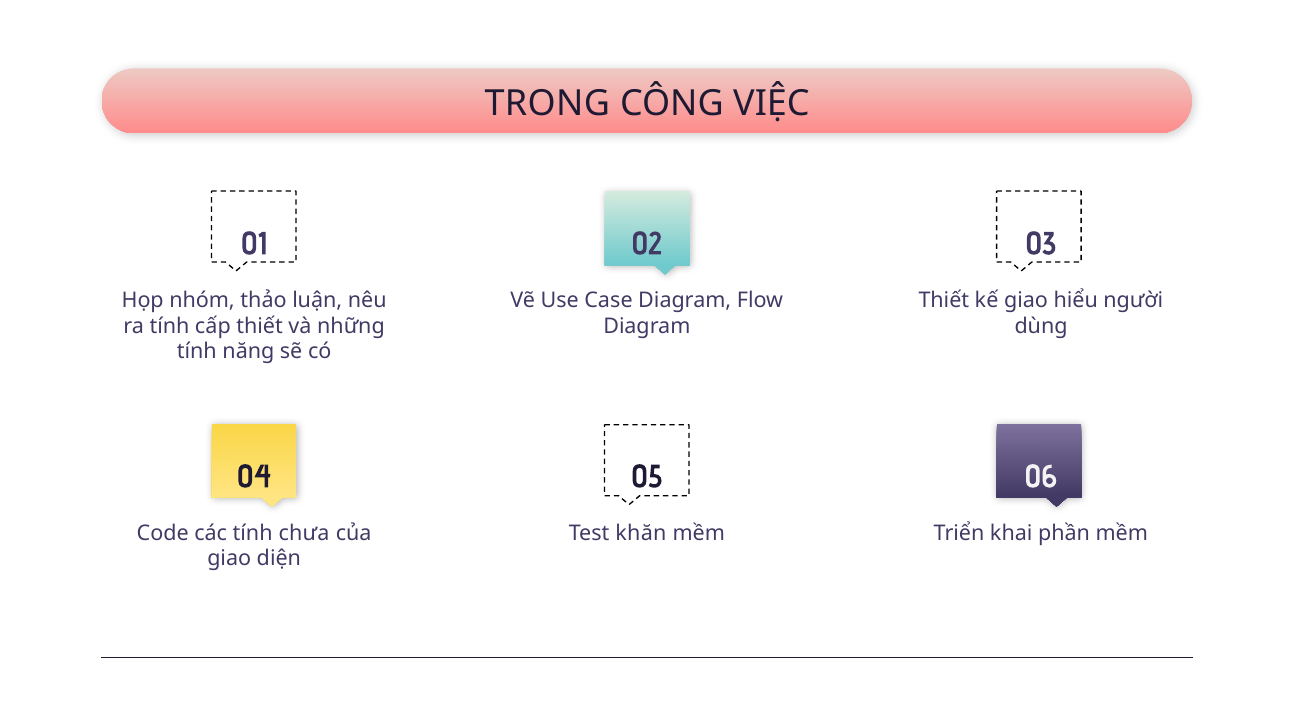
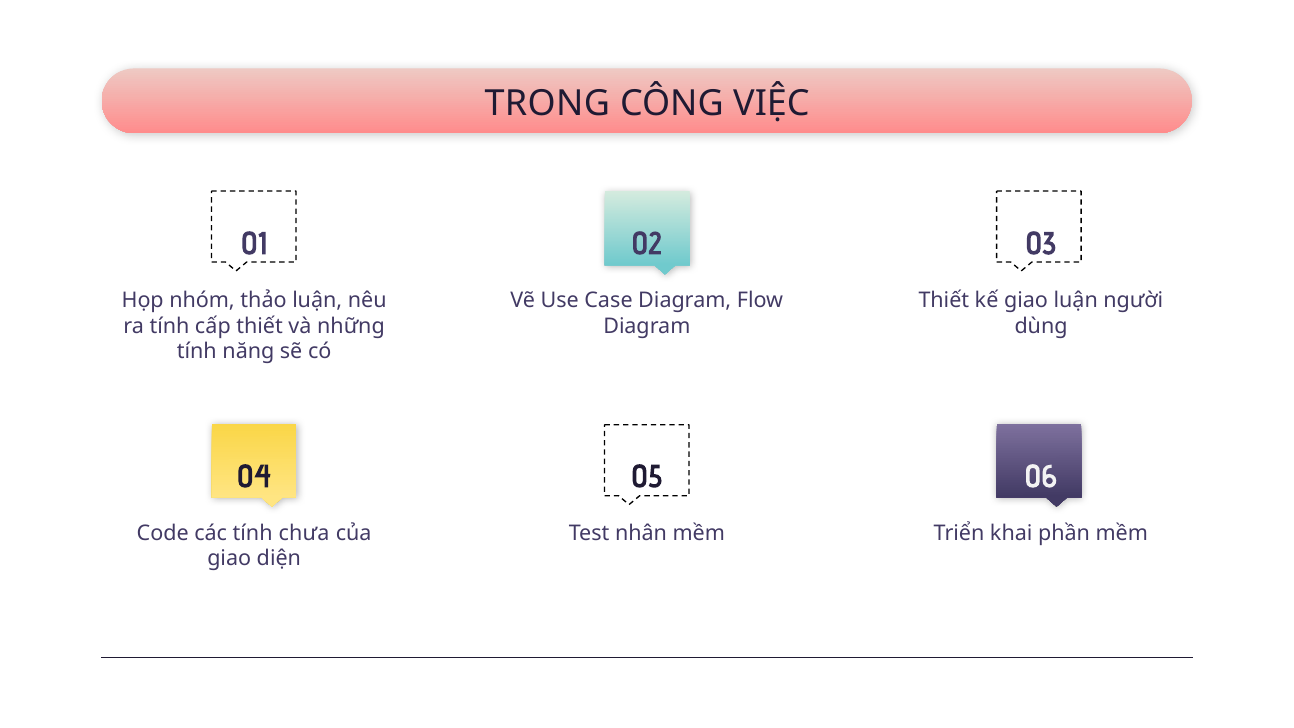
giao hiểu: hiểu -> luận (1076, 300)
khăn: khăn -> nhân (641, 533)
